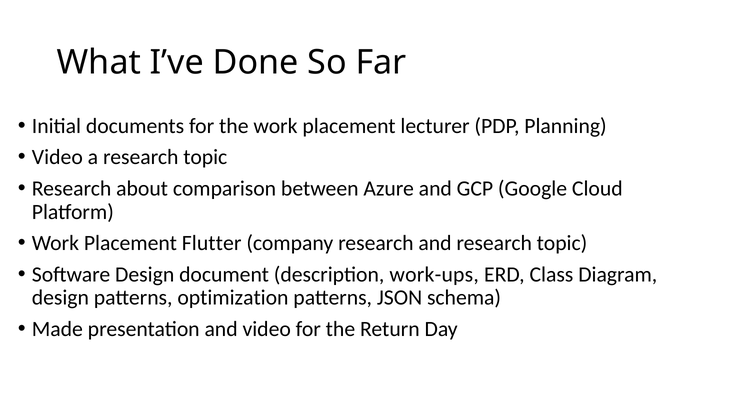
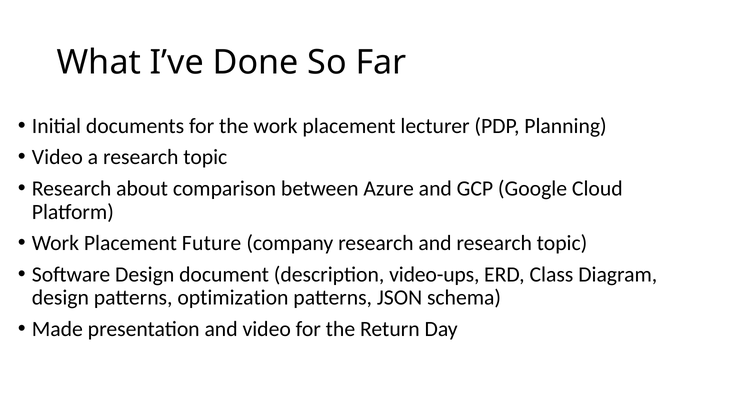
Flutter: Flutter -> Future (212, 243)
work-ups: work-ups -> video-ups (434, 274)
